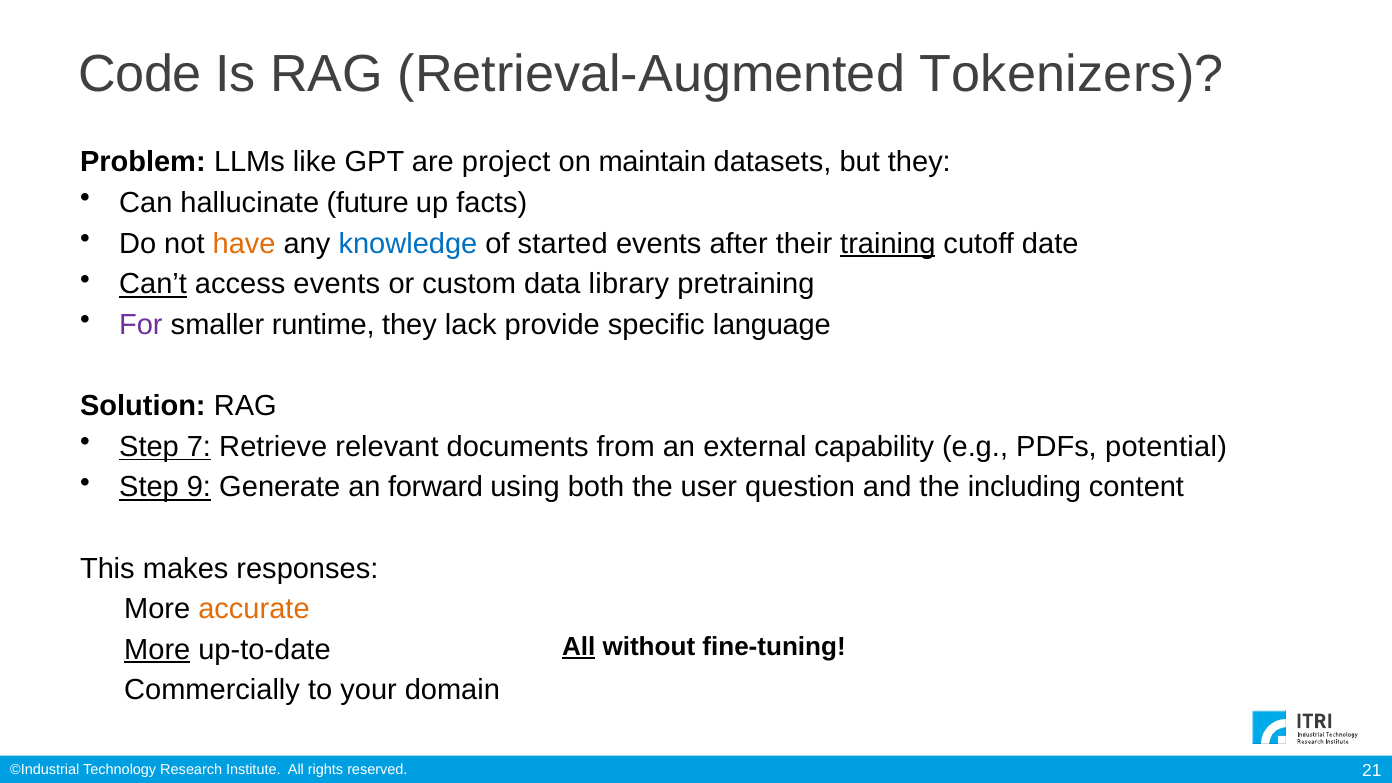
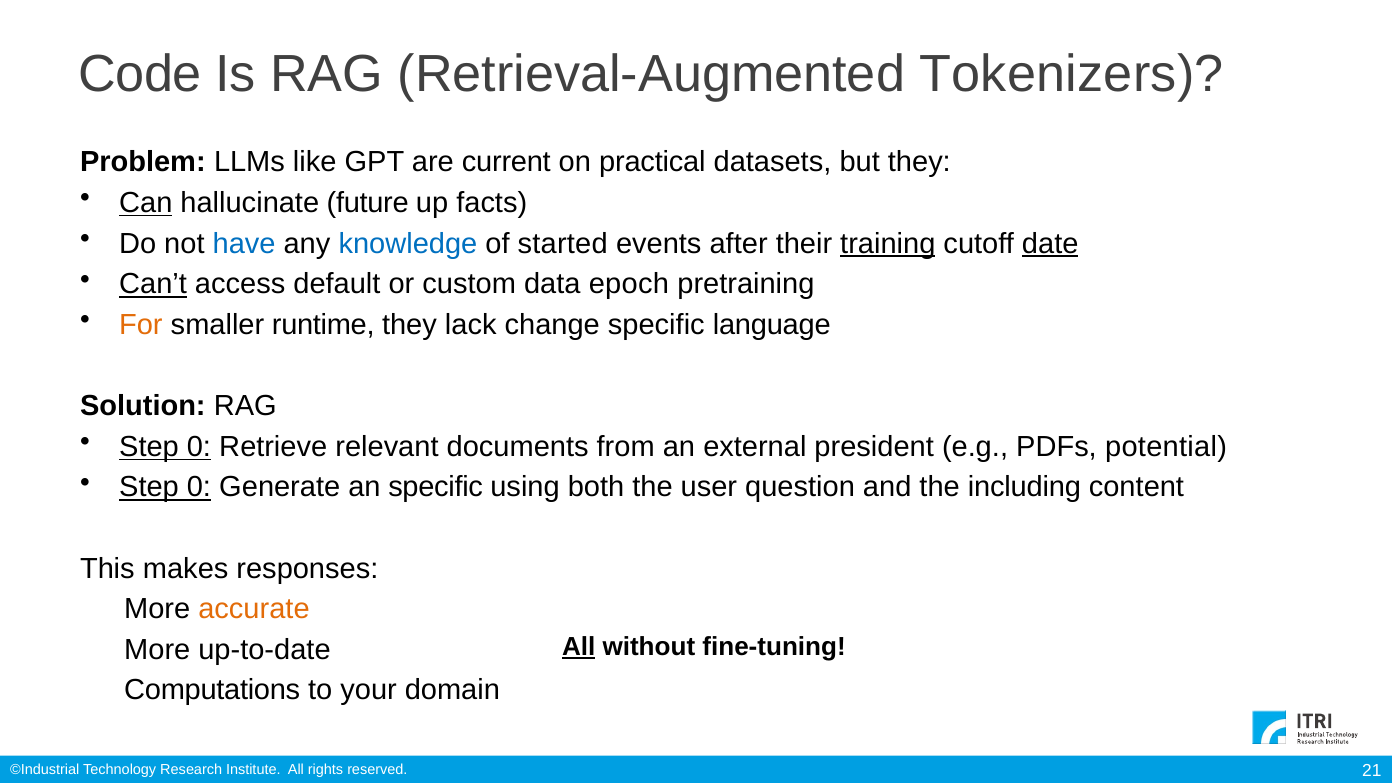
project: project -> current (506, 162)
maintain: maintain -> practical (652, 162)
Can underline: none -> present (146, 203)
have colour: orange -> blue (244, 244)
date underline: none -> present (1050, 244)
access events: events -> default (337, 284)
library: library -> epoch (629, 284)
For colour: purple -> orange (141, 325)
provide: provide -> change (552, 325)
7: 7 -> 0 (199, 447)
capability: capability -> president (874, 447)
9: 9 -> 0 (199, 487)
an forward: forward -> specific (436, 487)
More underline: present -> none (157, 650)
Commercially: Commercially -> Computations (212, 690)
